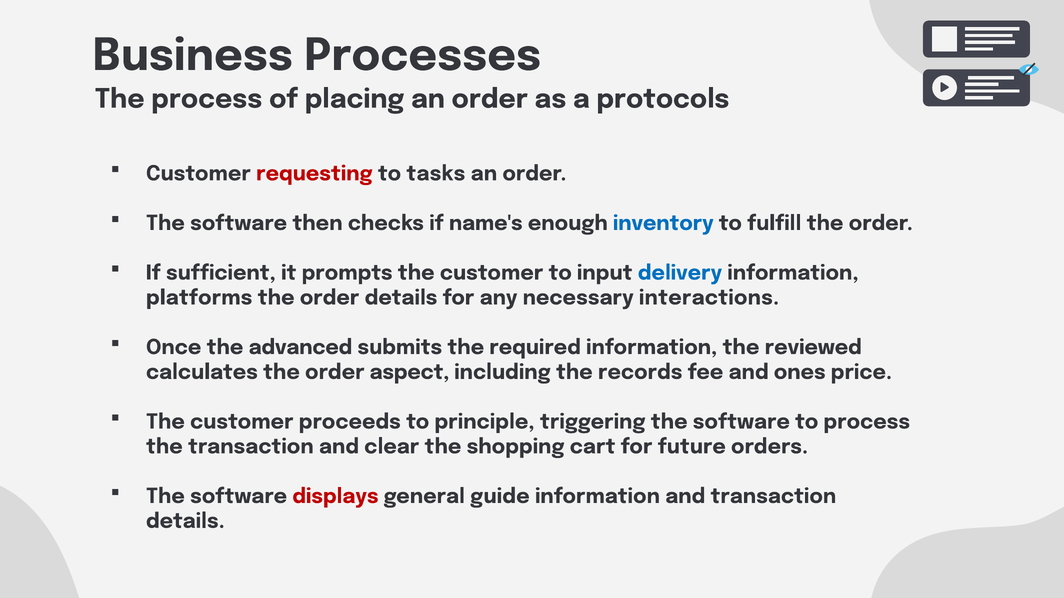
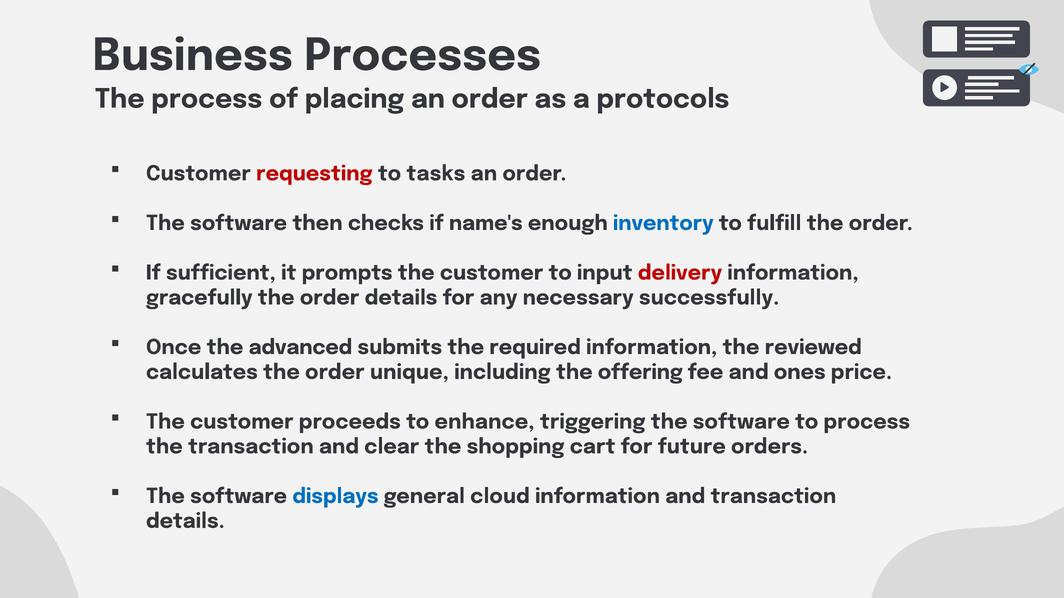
delivery colour: blue -> red (680, 273)
platforms: platforms -> gracefully (199, 298)
interactions: interactions -> successfully (709, 298)
aspect: aspect -> unique (409, 372)
records: records -> offering (640, 372)
principle: principle -> enhance (485, 422)
displays colour: red -> blue (335, 497)
guide: guide -> cloud (500, 497)
